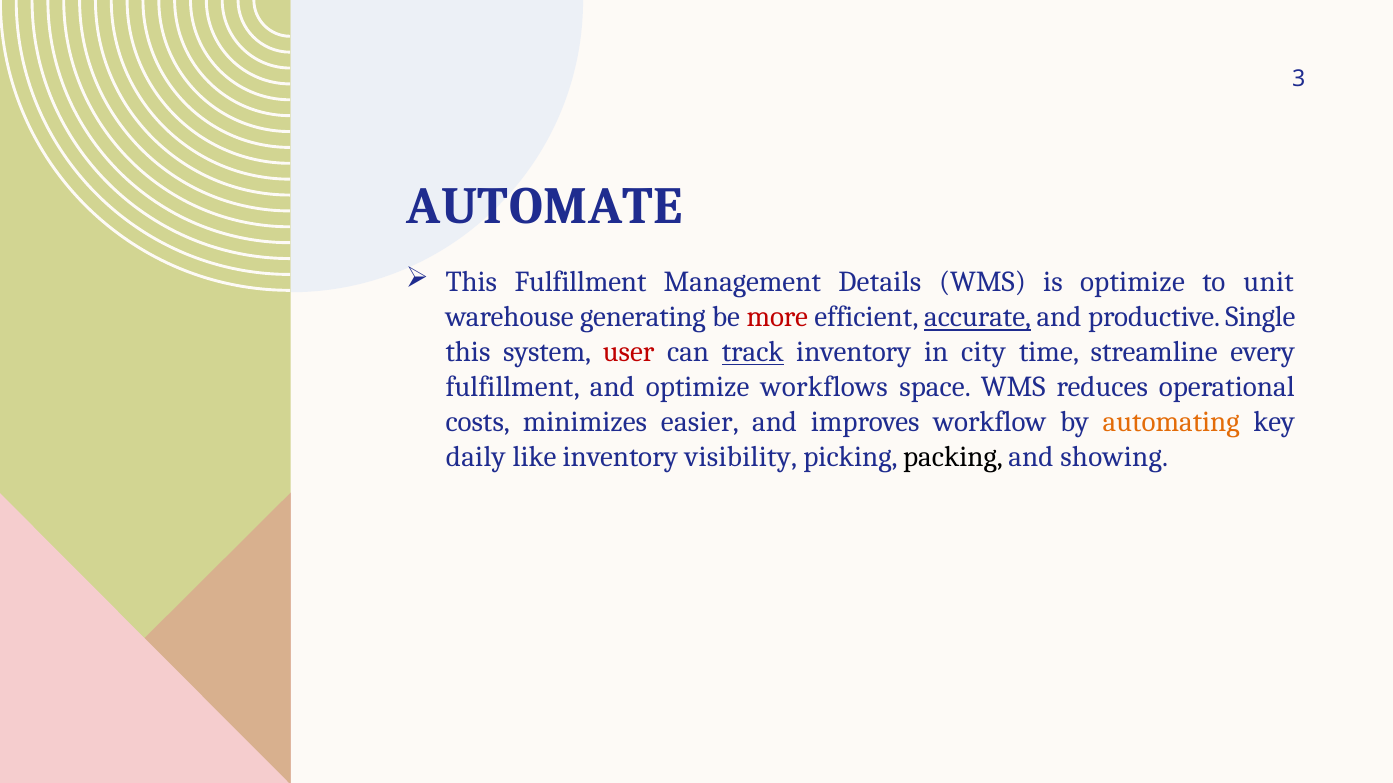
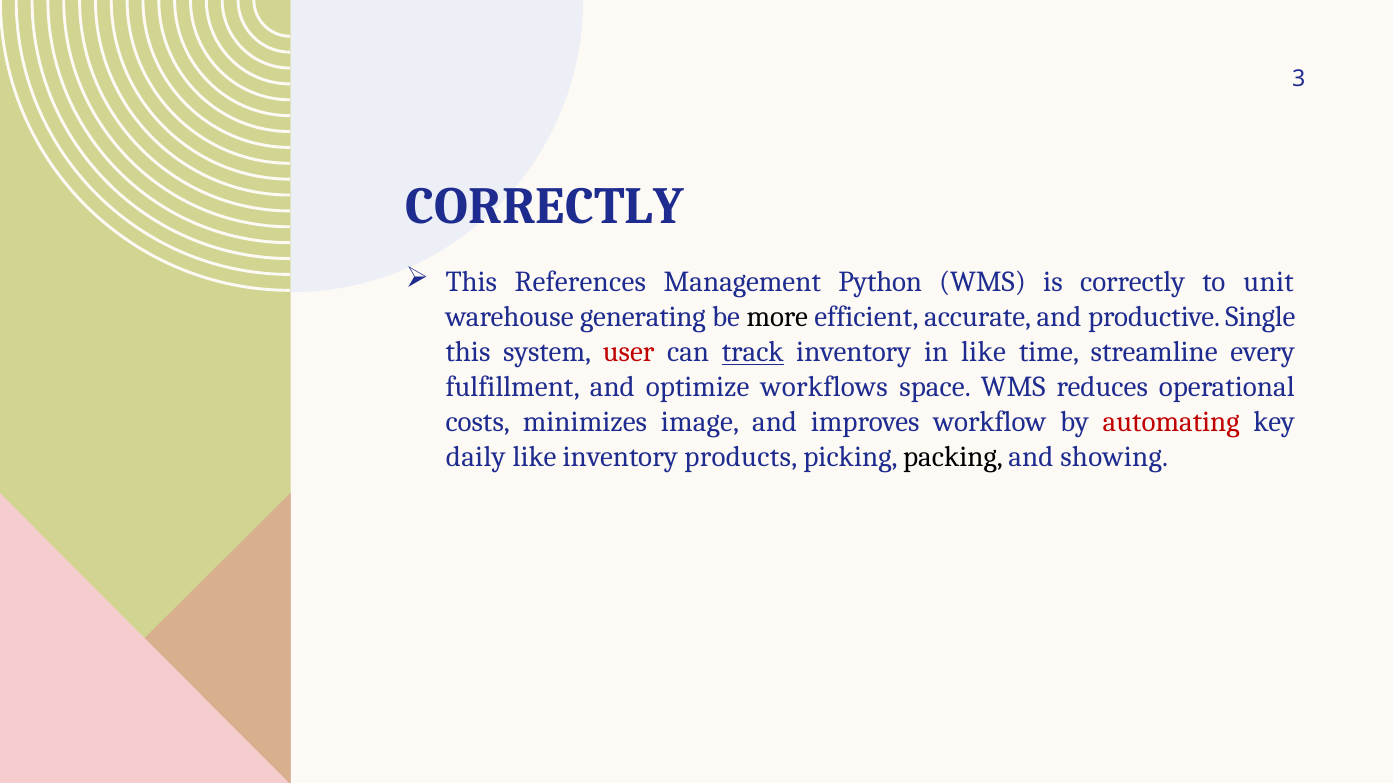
AUTOMATE: AUTOMATE -> CORRECTLY (545, 207)
This Fulfillment: Fulfillment -> References (580, 283)
Details: Details -> Python (880, 283)
is optimize: optimize -> correctly (1133, 283)
more colour: red -> black (777, 317)
accurate underline: present -> none (978, 317)
in city: city -> like (984, 352)
easier: easier -> image (700, 422)
automating colour: orange -> red (1171, 422)
visibility: visibility -> products (741, 457)
